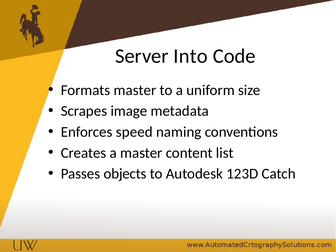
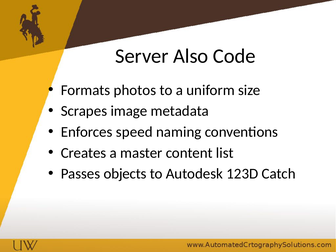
Into: Into -> Also (191, 56)
Formats master: master -> photos (135, 90)
